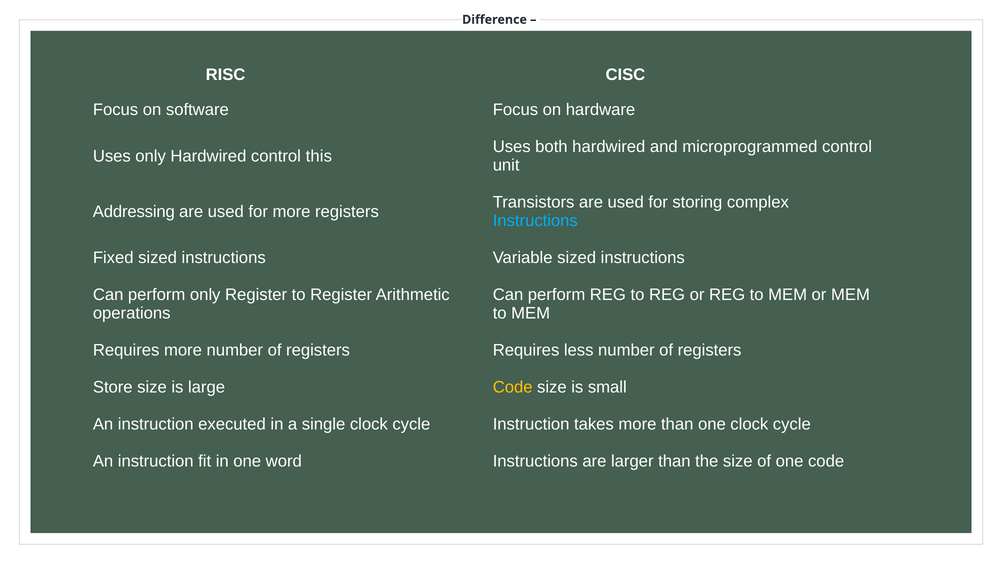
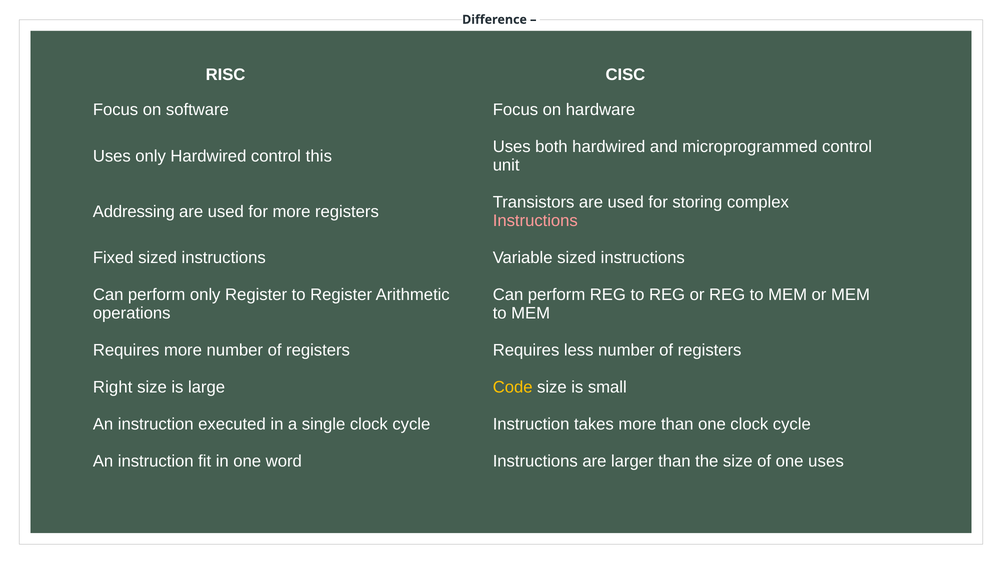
Instructions colour: light blue -> pink (535, 221)
Store: Store -> Right (113, 387)
one code: code -> uses (826, 461)
